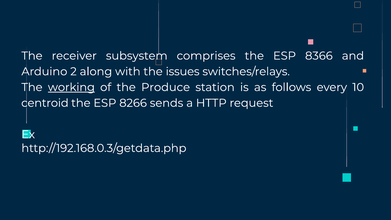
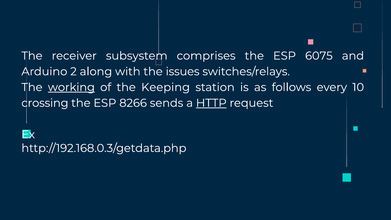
8366: 8366 -> 6075 (319, 56)
Produce: Produce -> Keeping (166, 87)
centroid: centroid -> crossing (45, 103)
HTTP underline: none -> present (211, 103)
